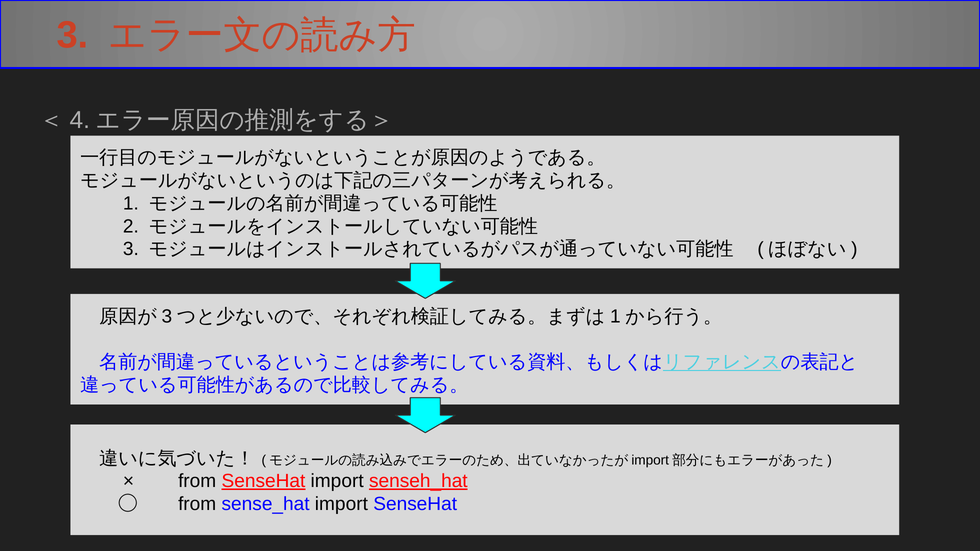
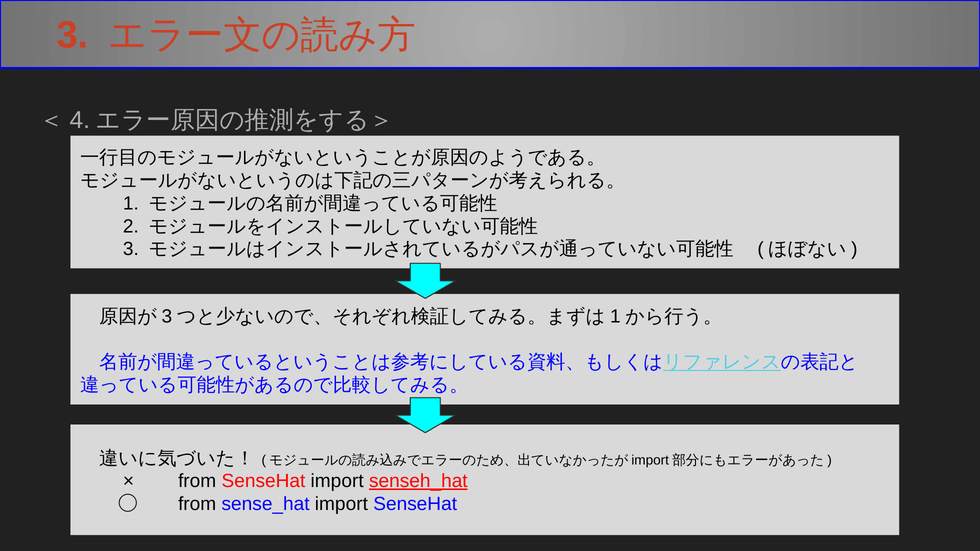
SenseHat underline: present -> none (263, 481)
